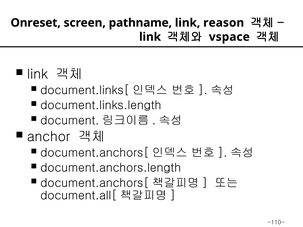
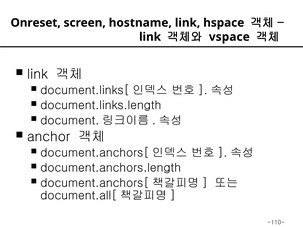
pathname: pathname -> hostname (140, 23)
reason: reason -> hspace (224, 23)
